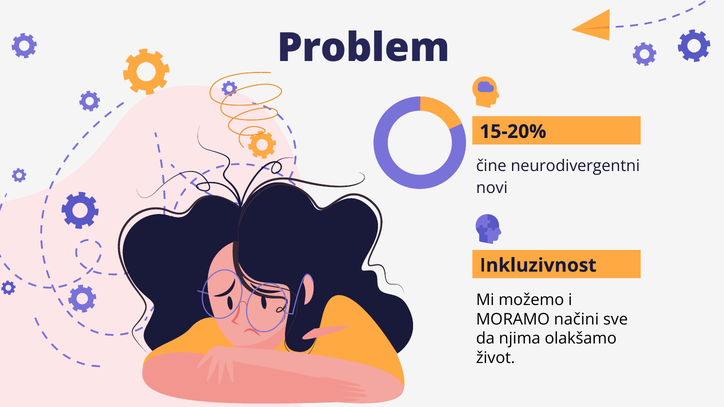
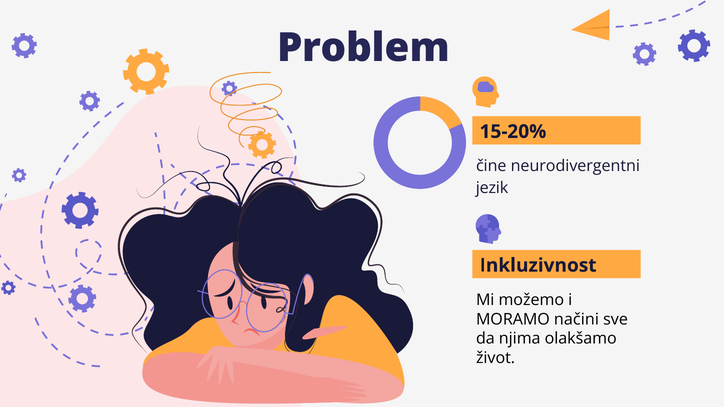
novi: novi -> jezik (492, 188)
